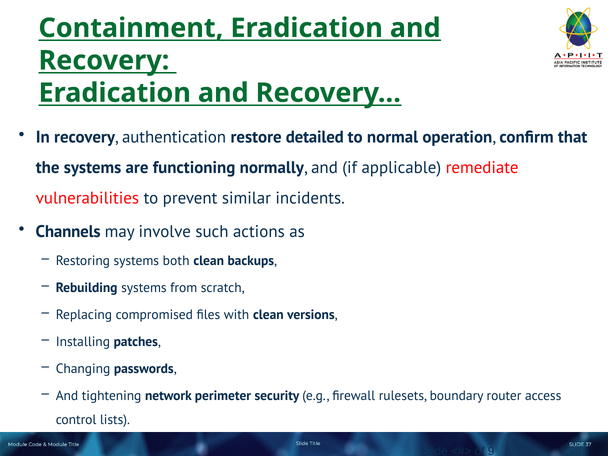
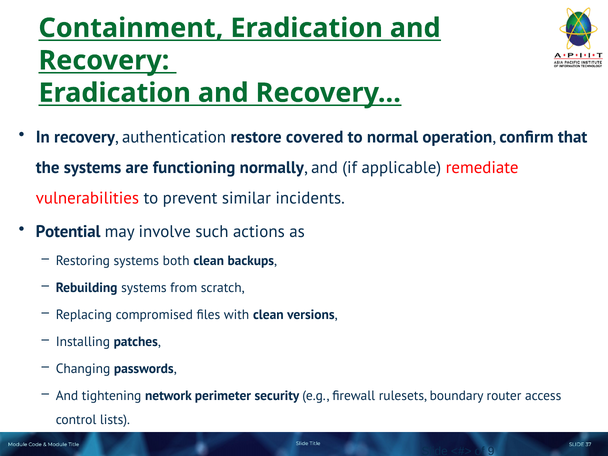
detailed: detailed -> covered (315, 137)
Channels: Channels -> Potential (68, 232)
